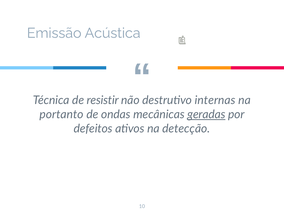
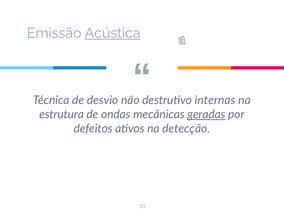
Acústica underline: none -> present (113, 33)
resistir: resistir -> desvio (103, 100)
portanto: portanto -> estrutura (62, 114)
